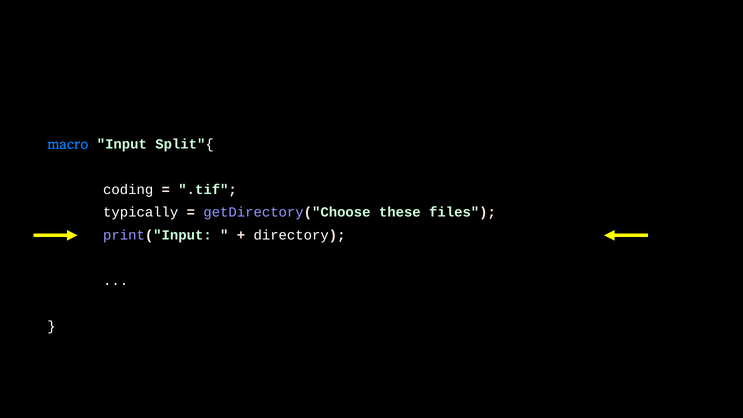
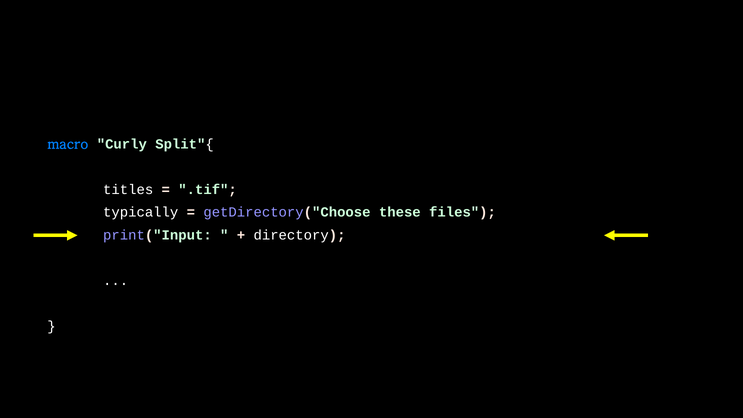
Input: Input -> Curly (122, 144)
coding: coding -> titles (128, 190)
